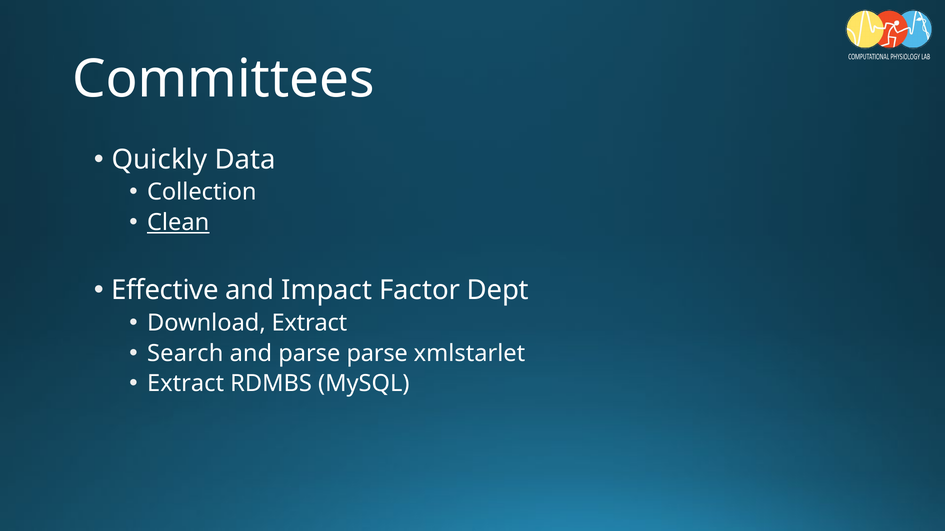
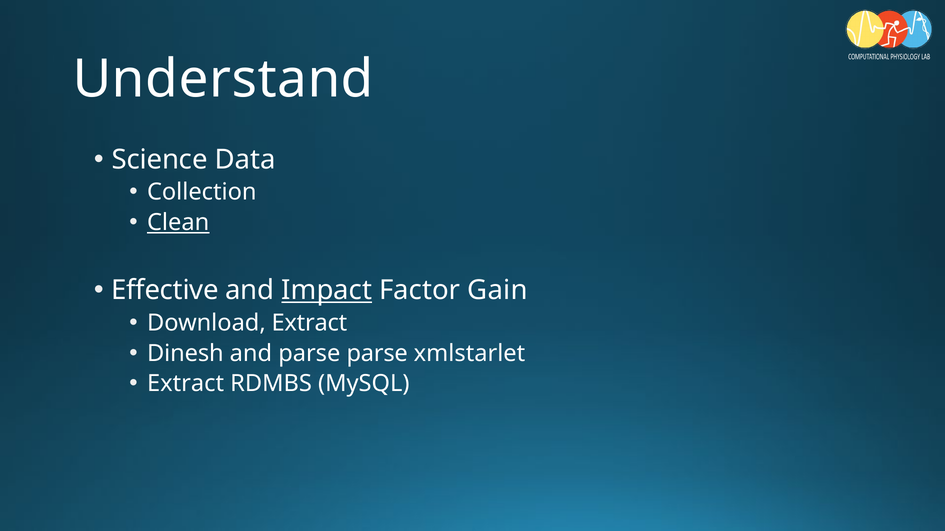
Committees: Committees -> Understand (223, 79)
Quickly: Quickly -> Science (160, 160)
Impact underline: none -> present (327, 291)
Dept: Dept -> Gain (497, 291)
Search: Search -> Dinesh (185, 354)
